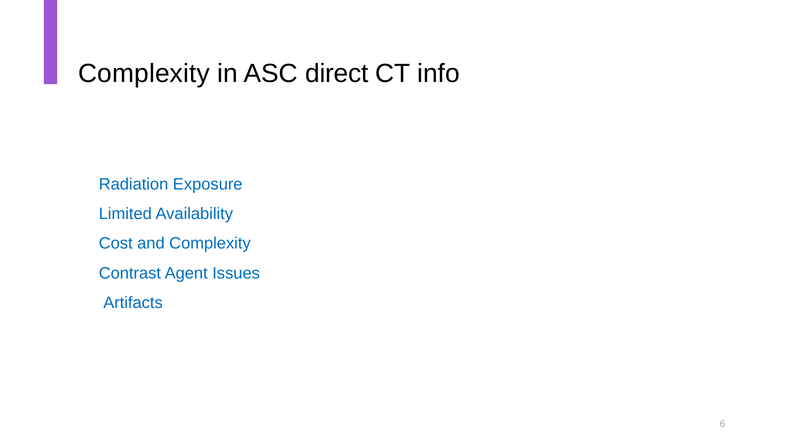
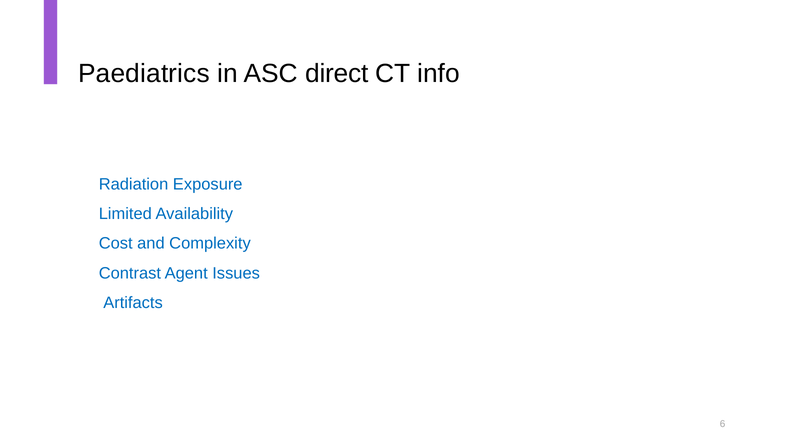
Complexity: Complexity -> Paediatrics (144, 74)
